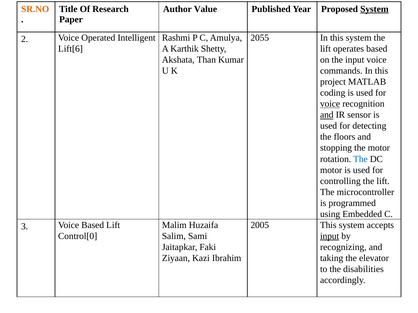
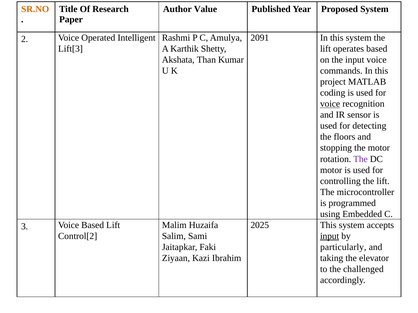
System underline: present -> none (374, 9)
2055: 2055 -> 2091 (260, 38)
Lift[6: Lift[6 -> Lift[3 (70, 49)
and underline: present -> none (327, 115)
The colour: blue -> purple (360, 159)
2005: 2005 -> 2025 (260, 225)
Control[0: Control[0 -> Control[2 (78, 236)
recognizing: recognizing -> particularly (343, 247)
disabilities: disabilities -> challenged (363, 269)
